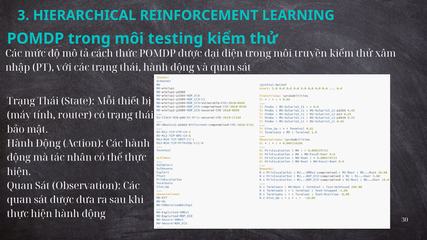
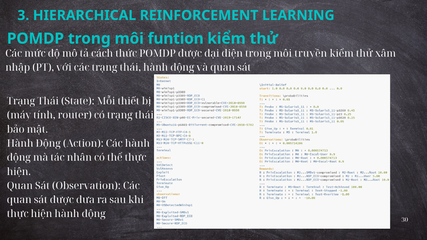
testing: testing -> funtion (176, 39)
